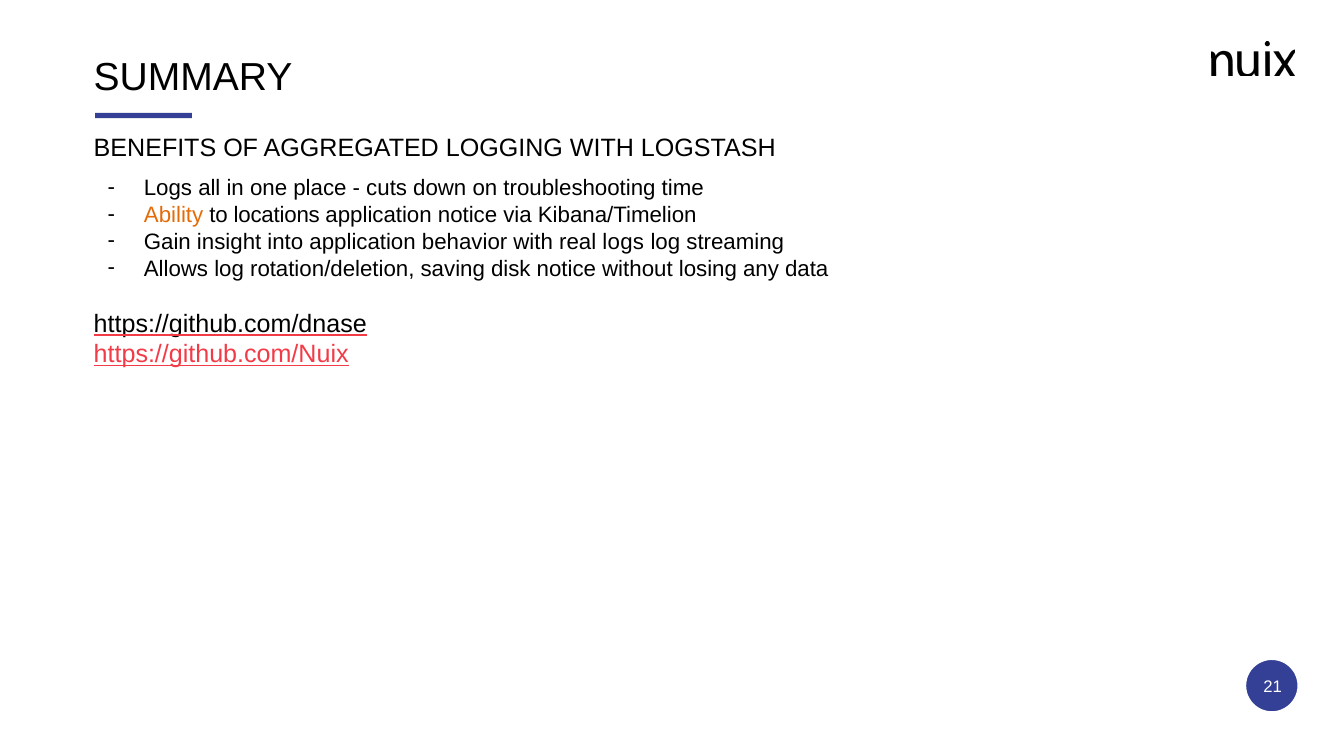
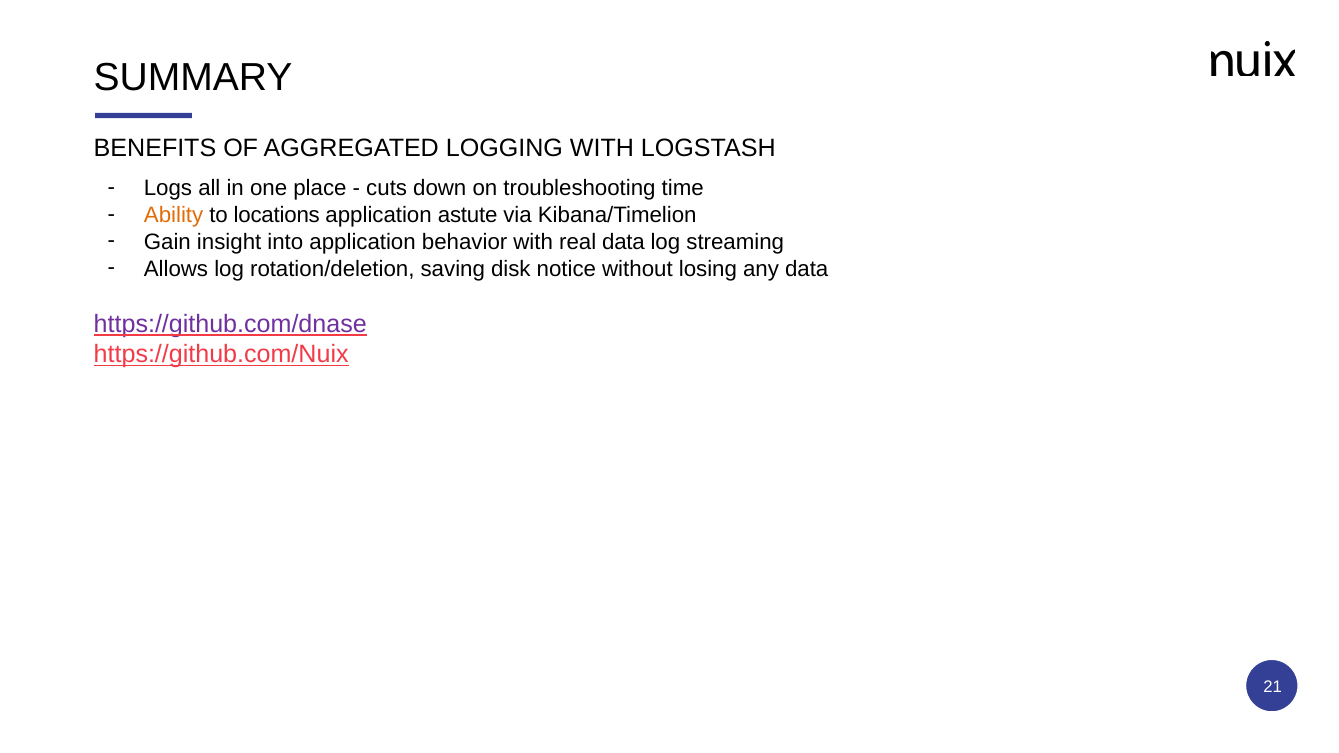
application notice: notice -> astute (468, 215)
real logs: logs -> data (623, 242)
https://github.com/dnase colour: black -> purple (230, 324)
